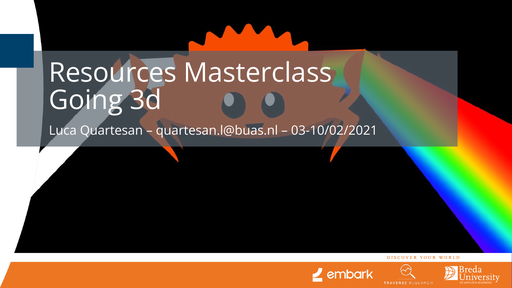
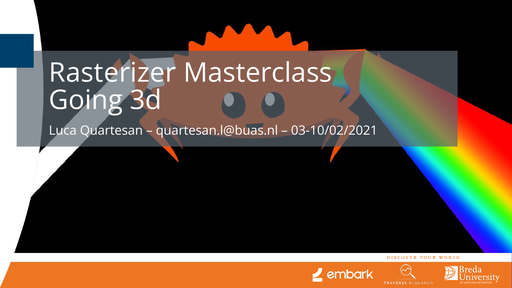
Resources: Resources -> Rasterizer (113, 73)
